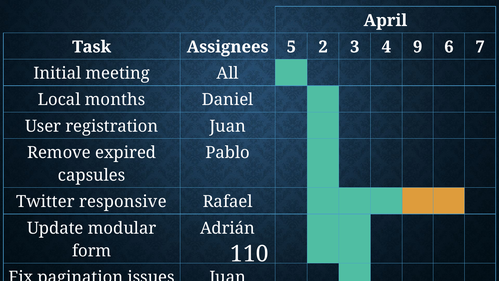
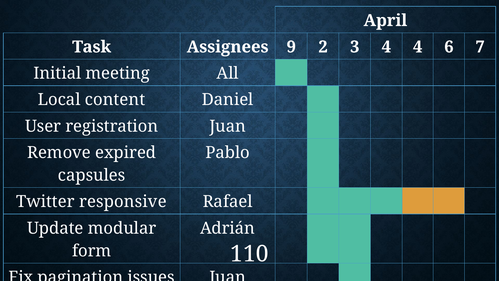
5: 5 -> 9 (291, 47)
4 9: 9 -> 4 (418, 47)
months: months -> content (115, 100)
